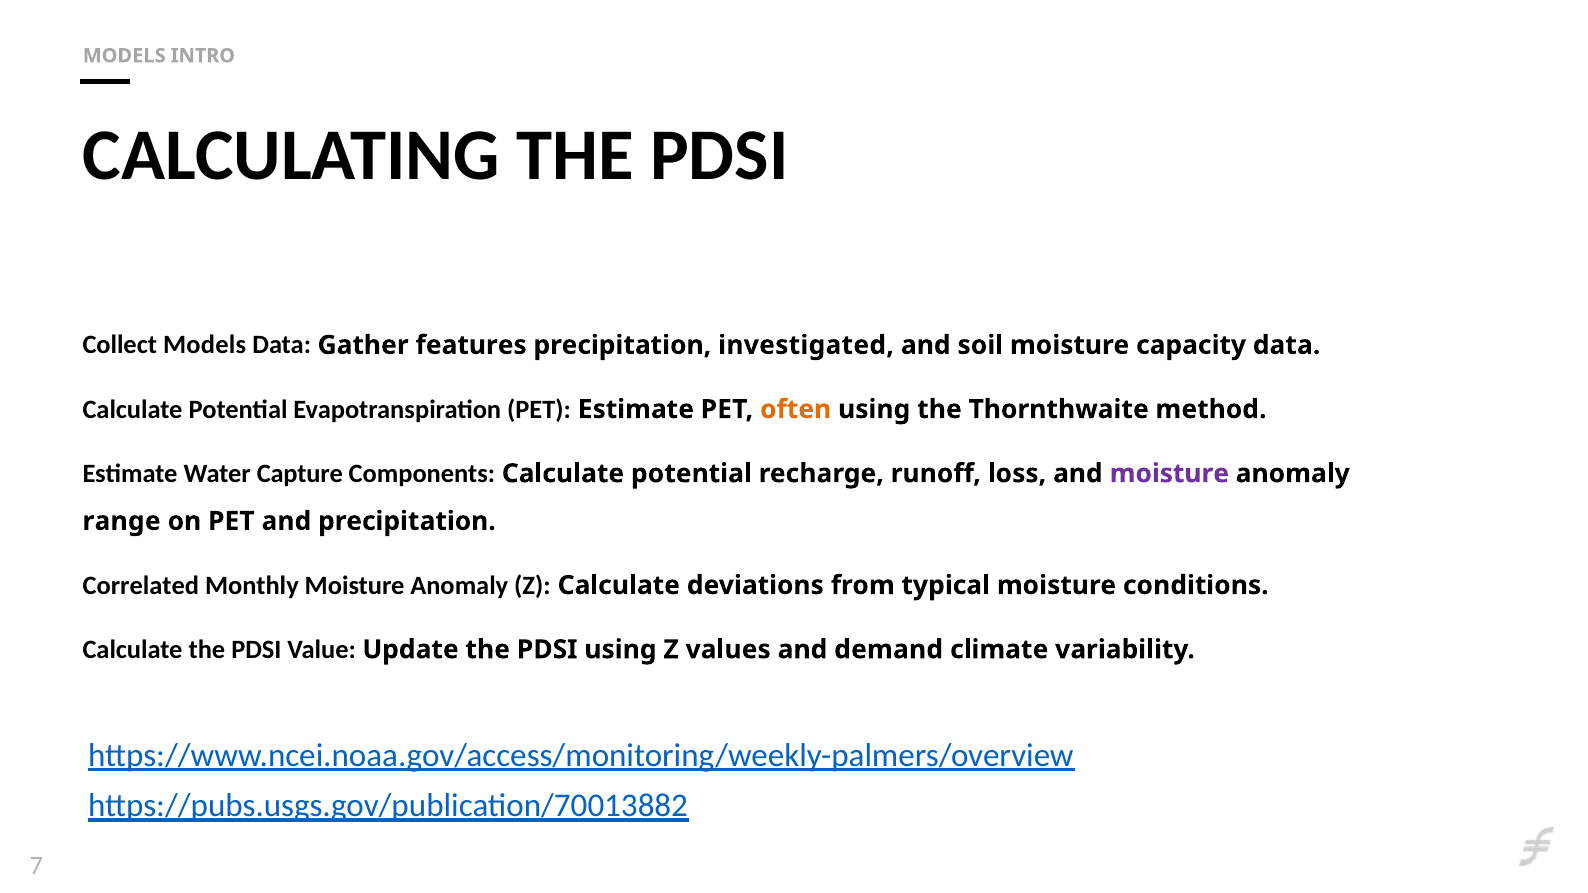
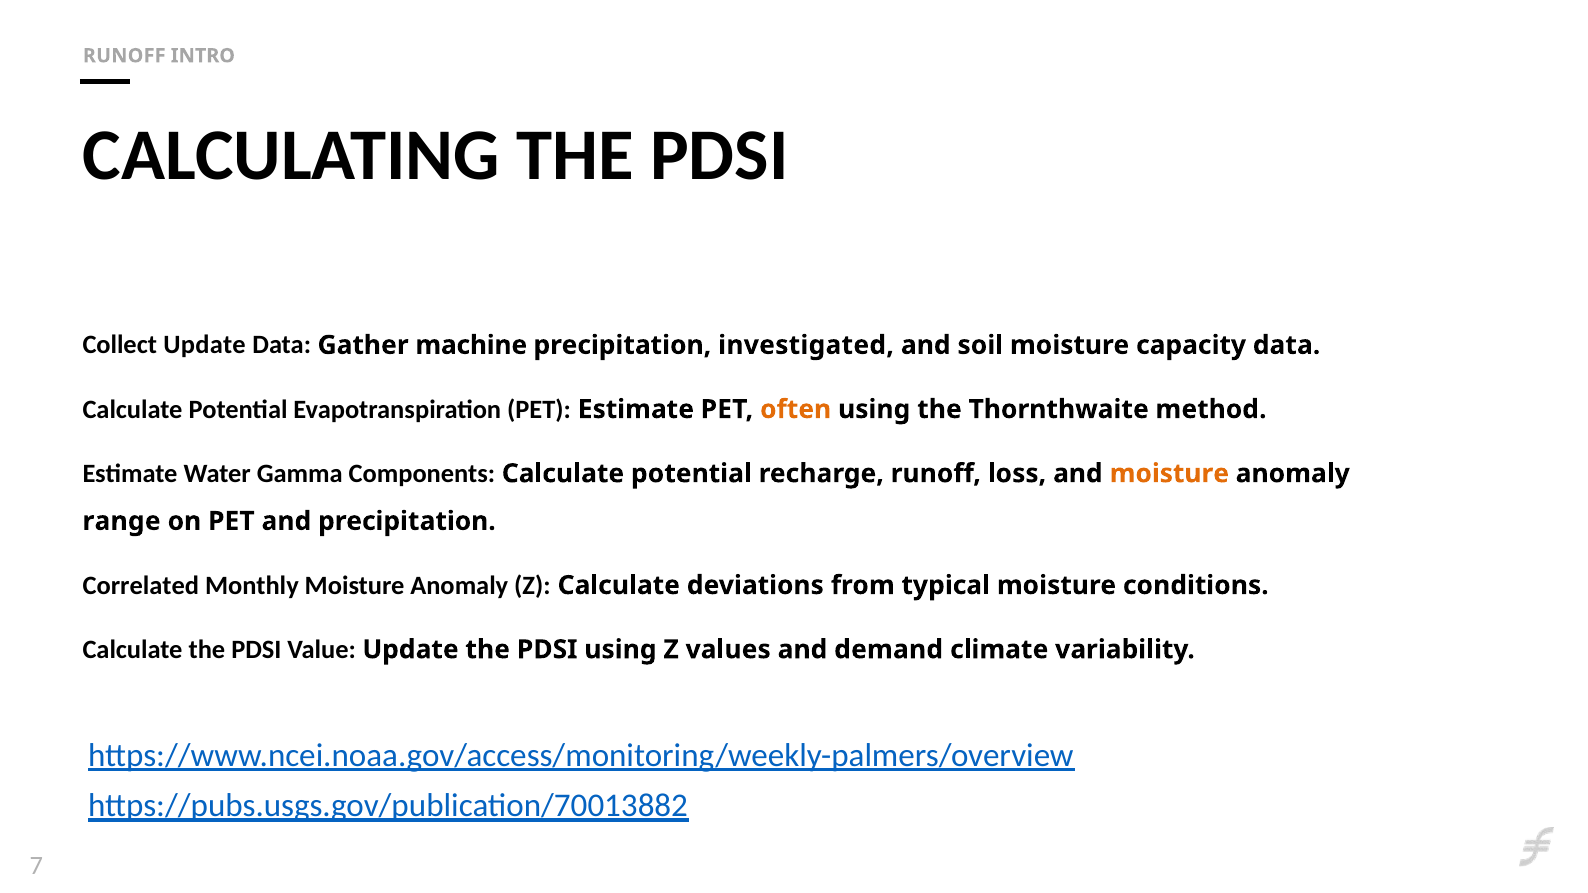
MODELS: MODELS -> RUNOFF (124, 56)
Collect Models: Models -> Update (205, 345)
features: features -> machine (471, 345)
Capture: Capture -> Gamma (300, 474)
moisture colour: purple -> orange (1169, 474)
